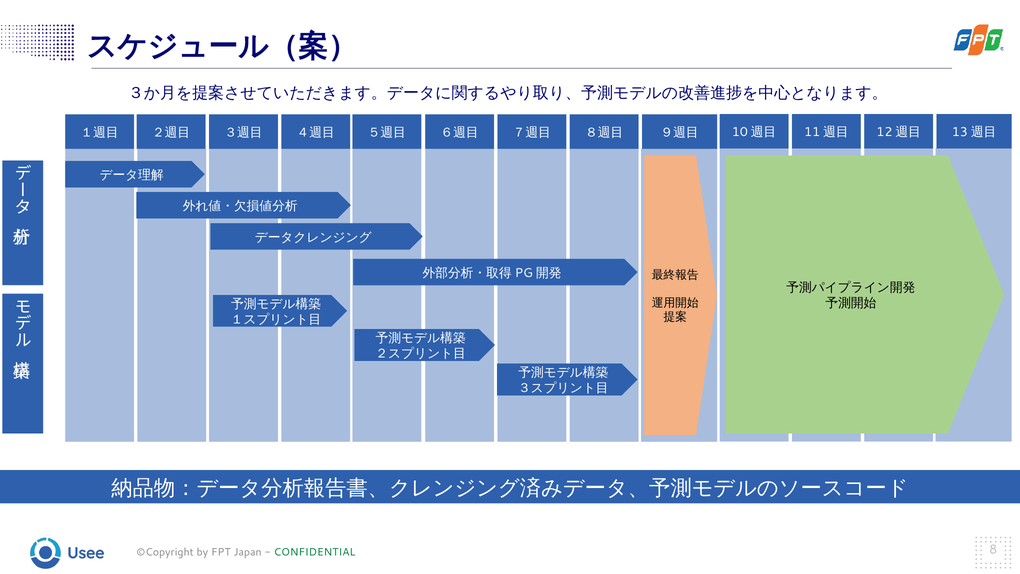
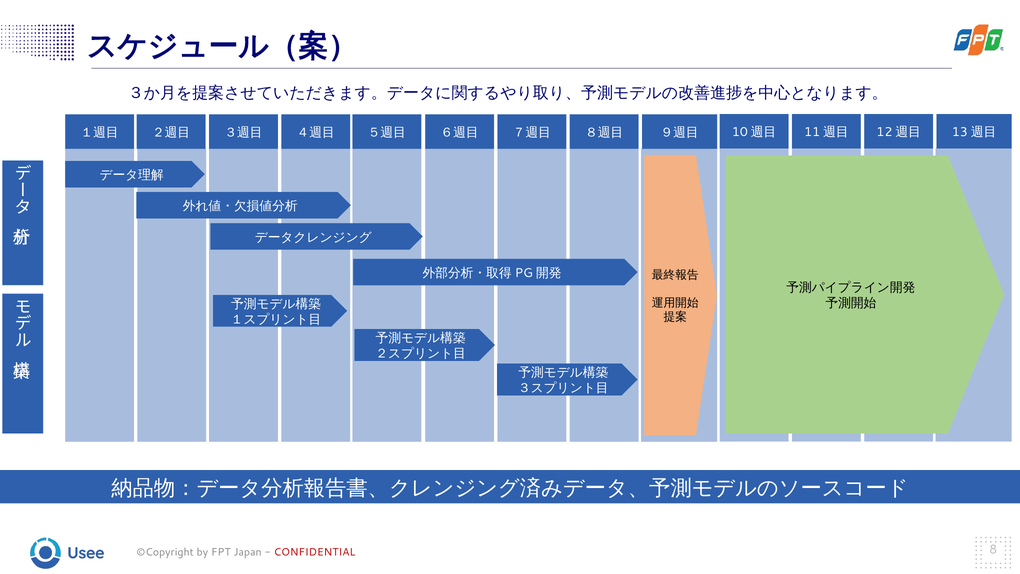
CONFIDENTIAL colour: green -> red (315, 552)
